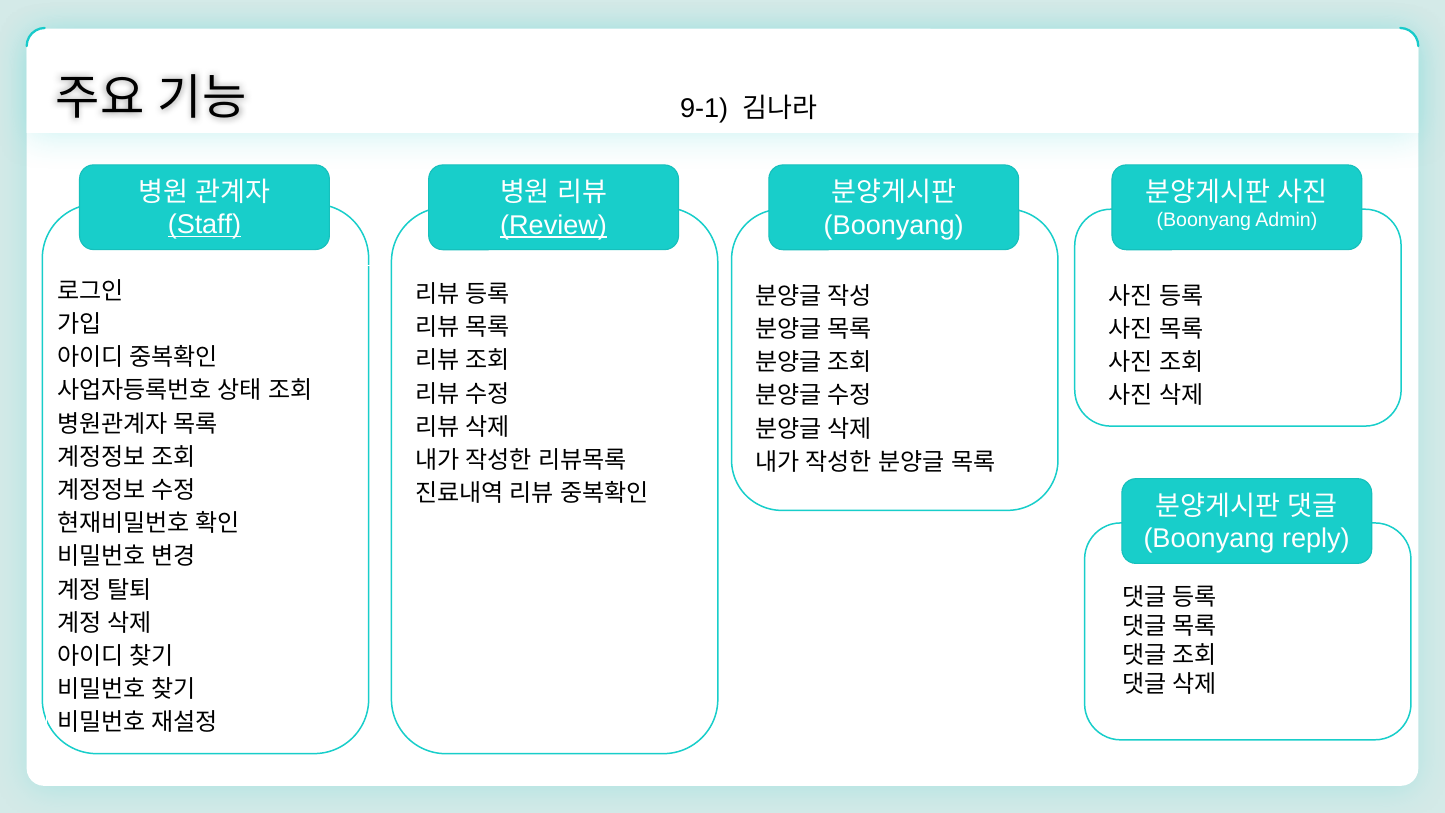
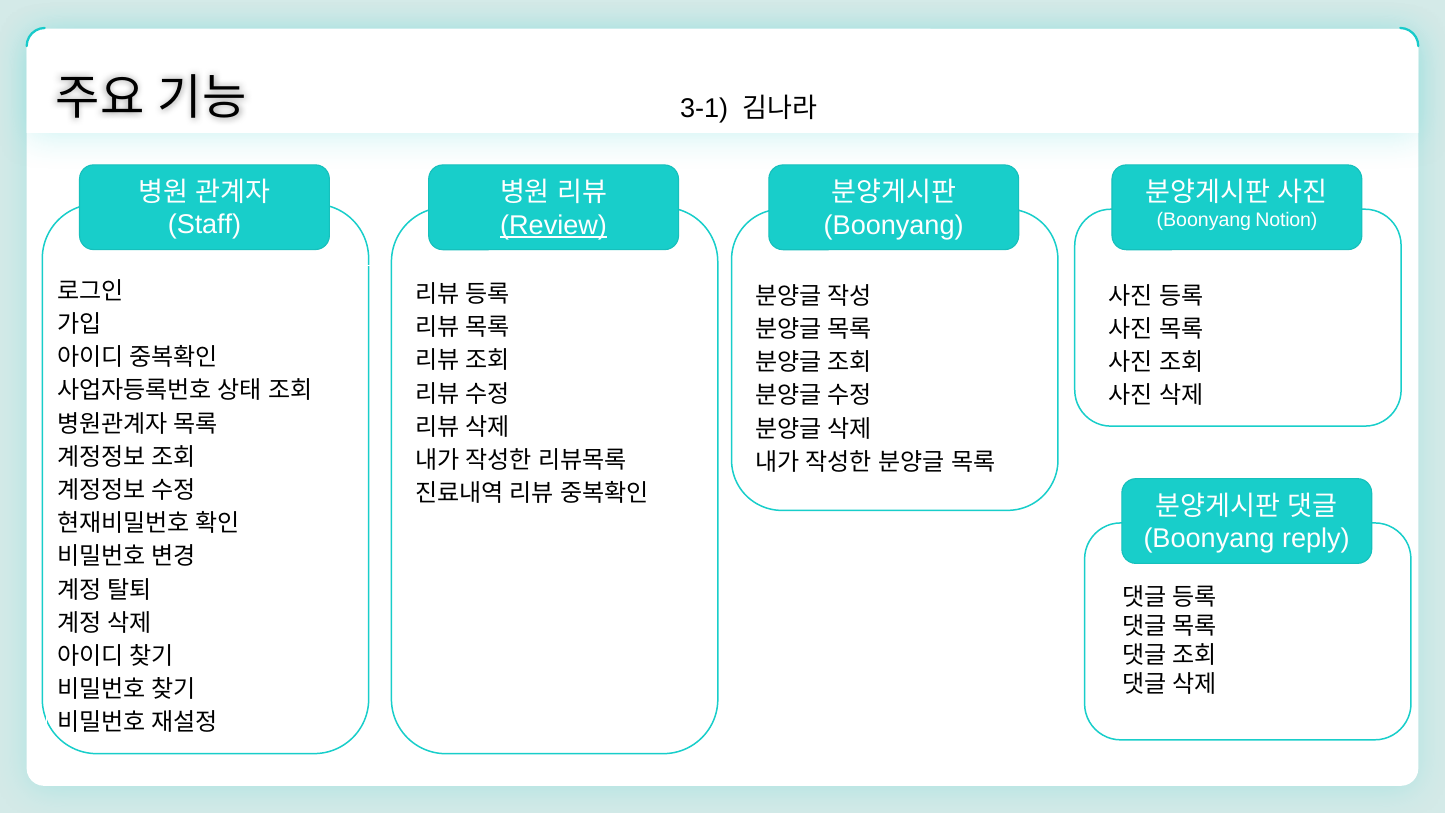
9-1: 9-1 -> 3-1 (704, 109)
Admin: Admin -> Notion (1286, 220)
Staff underline: present -> none (204, 225)
